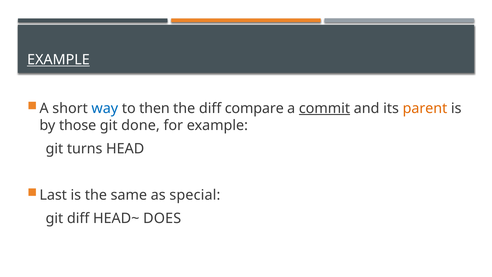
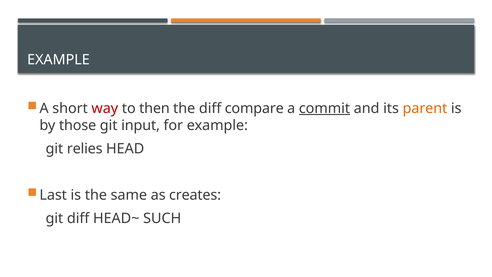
EXAMPLE underline: present -> none (58, 60)
way colour: blue -> red (105, 108)
done: done -> input (141, 125)
turns: turns -> relies (85, 149)
special: special -> creates (195, 195)
DOES: DOES -> SUCH (162, 218)
